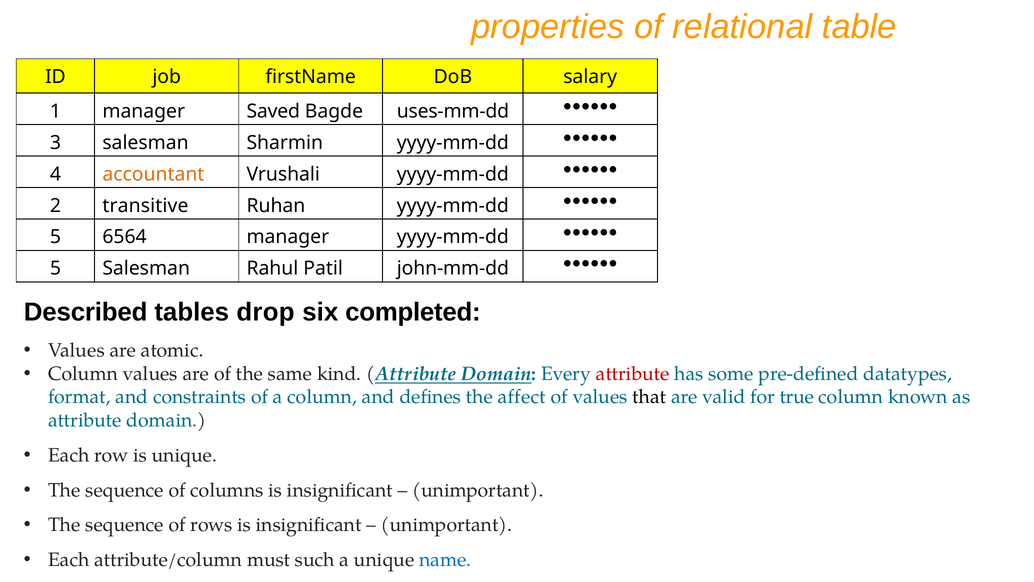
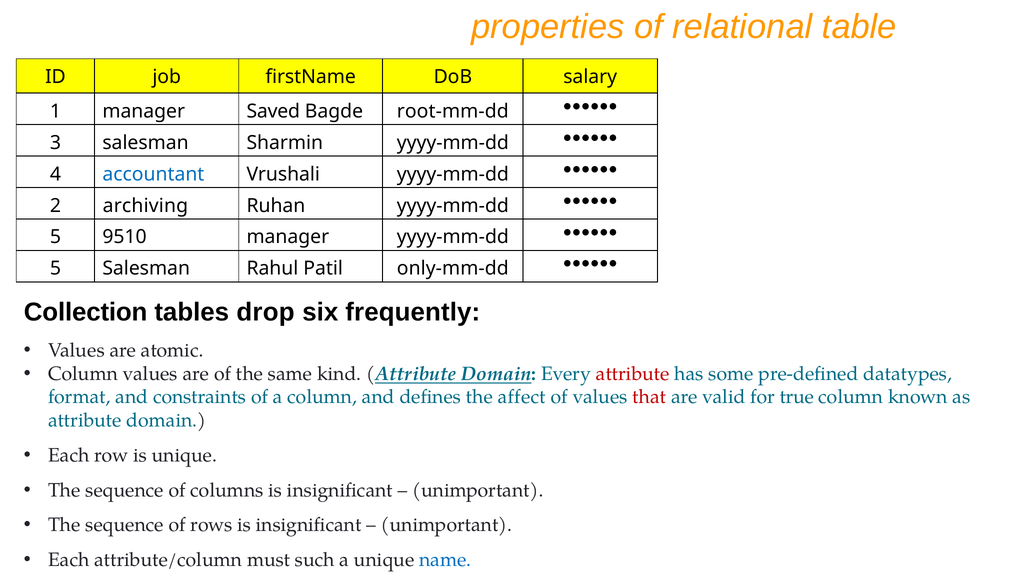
uses-mm-dd: uses-mm-dd -> root-mm-dd (453, 111)
accountant colour: orange -> blue (153, 174)
transitive: transitive -> archiving (145, 205)
6564: 6564 -> 9510 (125, 237)
john-mm-dd: john-mm-dd -> only-mm-dd (453, 268)
Described: Described -> Collection (86, 312)
completed: completed -> frequently (413, 312)
that colour: black -> red (649, 397)
